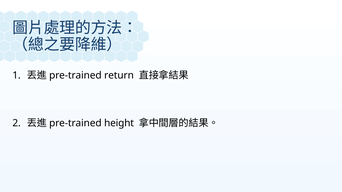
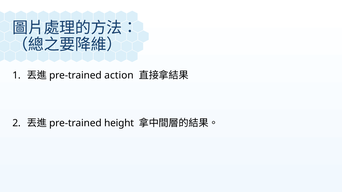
return: return -> action (119, 75)
